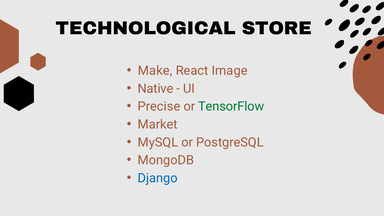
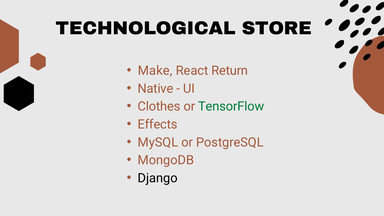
Image: Image -> Return (230, 71)
Precise: Precise -> Clothes (159, 106)
Market: Market -> Effects (158, 124)
Django colour: blue -> black (158, 178)
